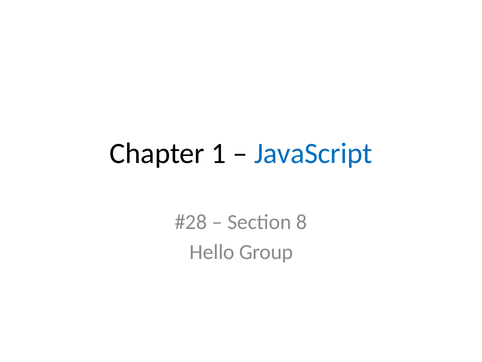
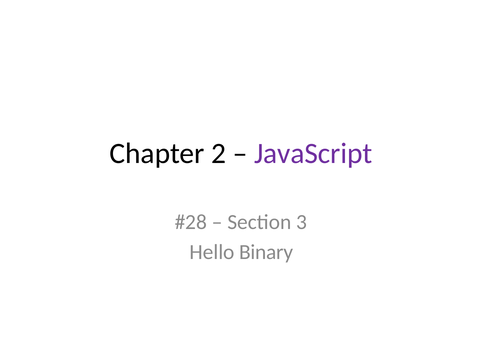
1: 1 -> 2 (219, 153)
JavaScript colour: blue -> purple (313, 153)
8: 8 -> 3 (302, 222)
Group: Group -> Binary (266, 252)
